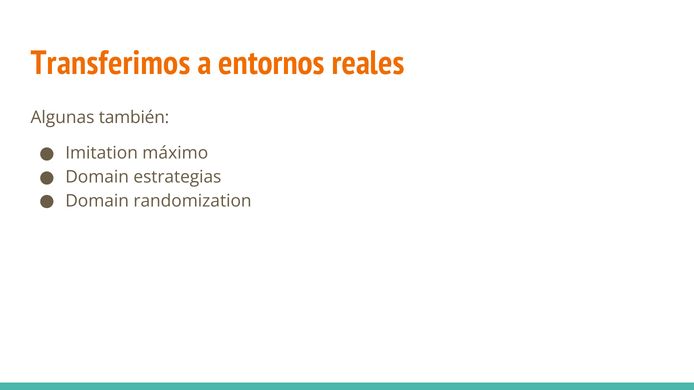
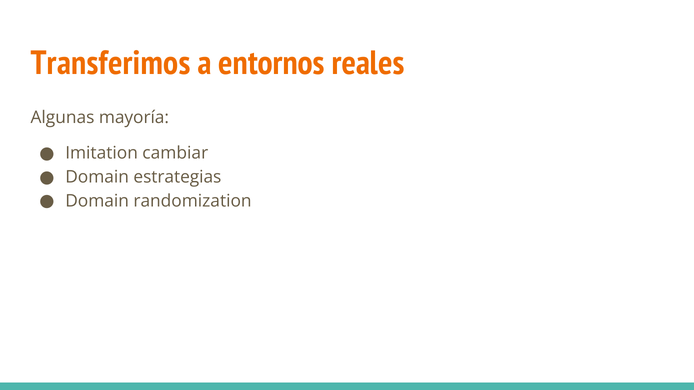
también: también -> mayoría (134, 118)
máximo: máximo -> cambiar (175, 153)
